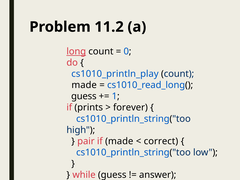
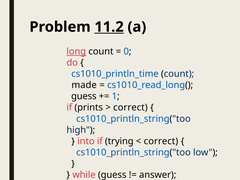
11.2 underline: none -> present (109, 27)
cs1010_println_play: cs1010_println_play -> cs1010_println_time (115, 74)
forever: forever -> correct (130, 108)
pair: pair -> into (86, 141)
if made: made -> trying (119, 141)
